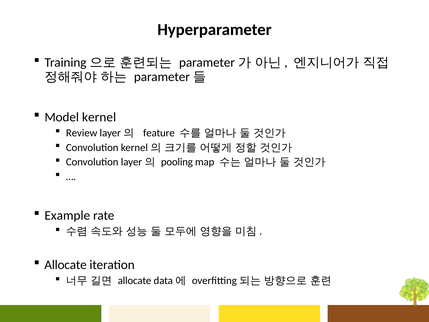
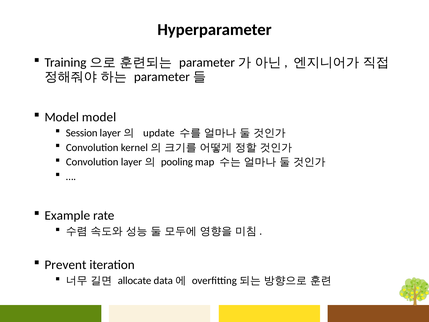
Model kernel: kernel -> model (99, 117)
Review: Review -> Session (82, 133)
feature: feature -> update (159, 133)
Allocate: Allocate -> Prevent (65, 265)
